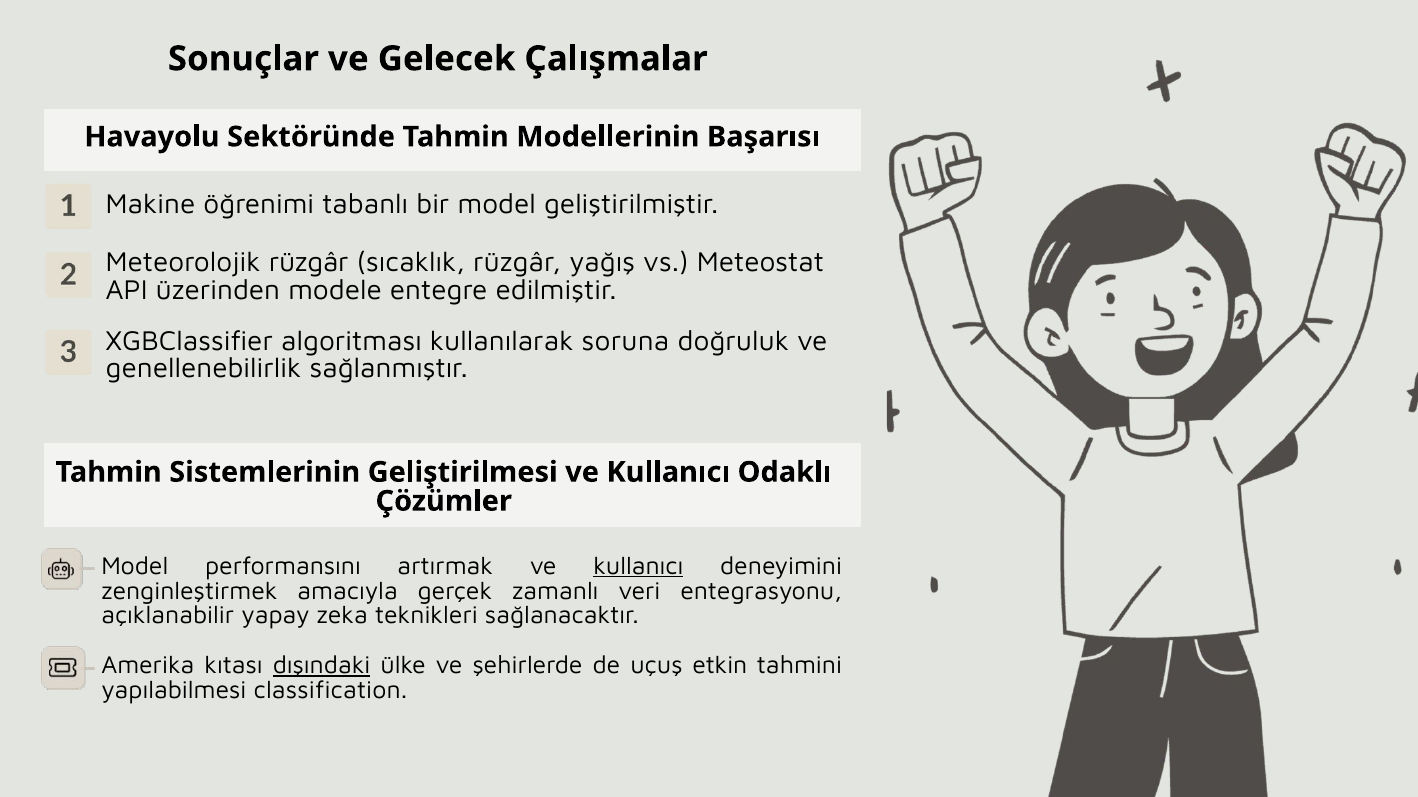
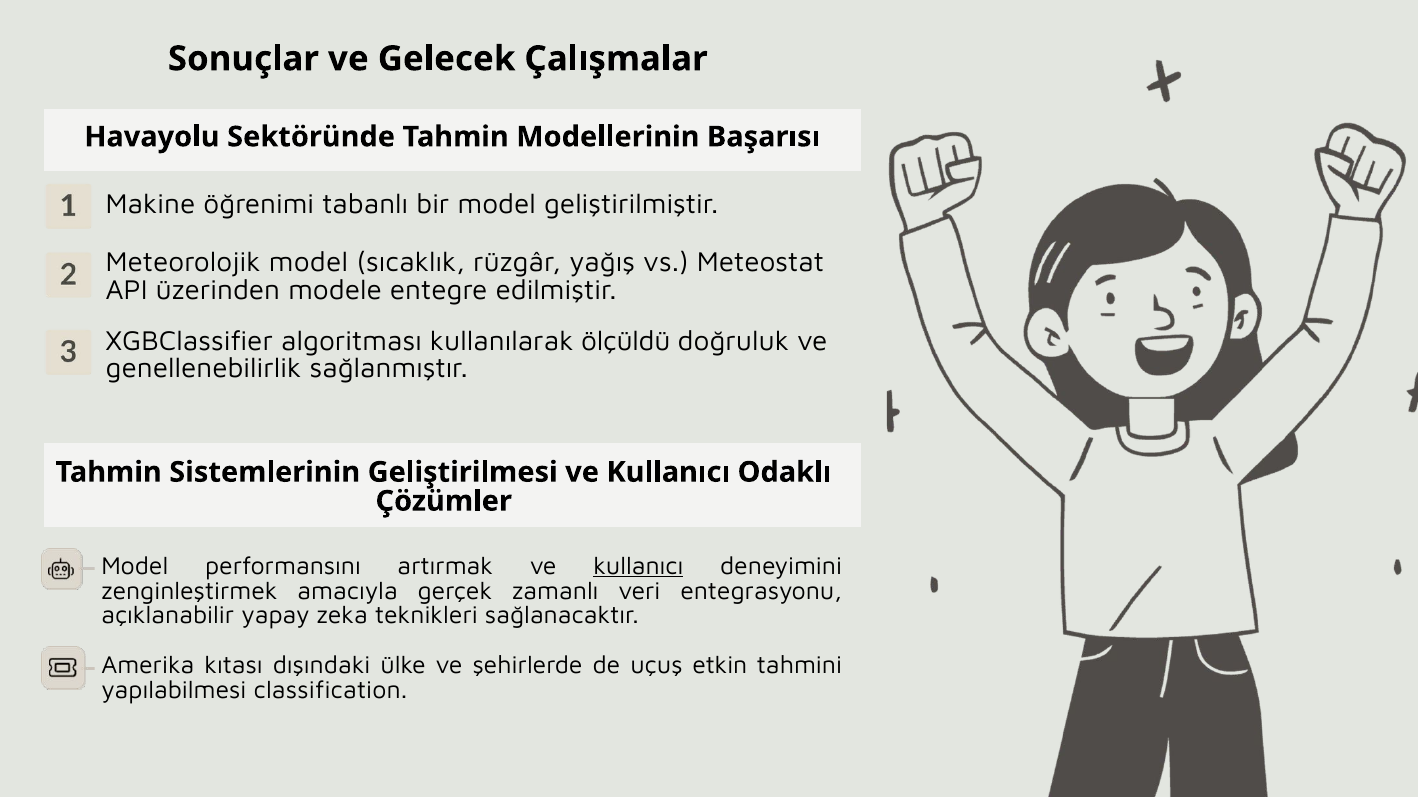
Meteorolojik rüzgâr: rüzgâr -> model (308, 262)
soruna: soruna -> ölçüldü (626, 341)
dışındaki underline: present -> none (322, 666)
